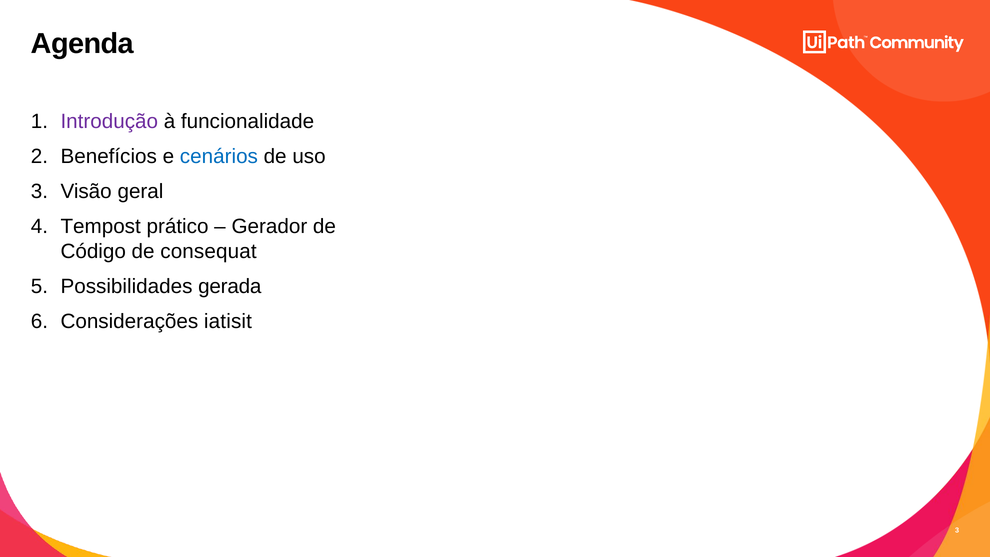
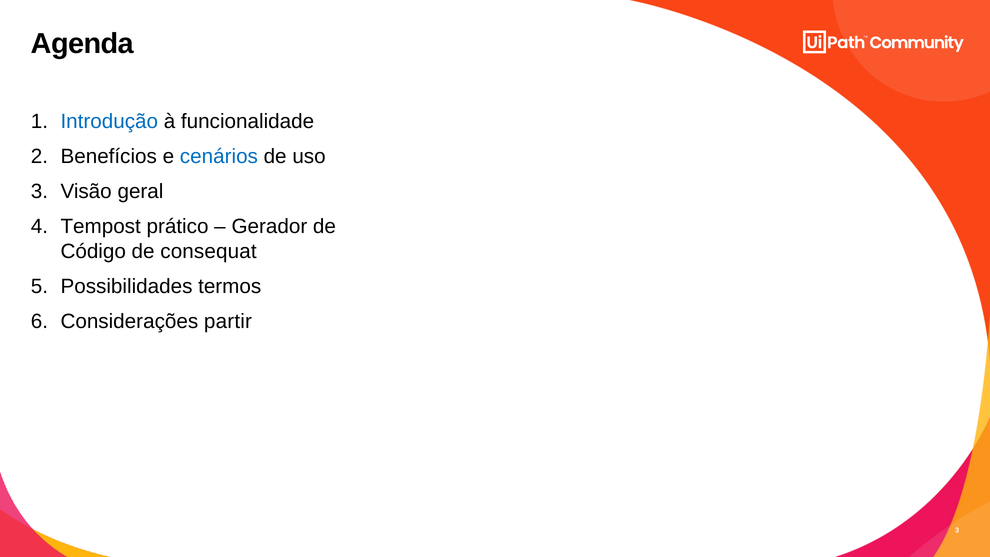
Introdução colour: purple -> blue (109, 121)
gerada: gerada -> termos (230, 286)
iatisit: iatisit -> partir (228, 321)
